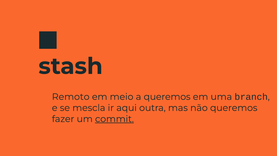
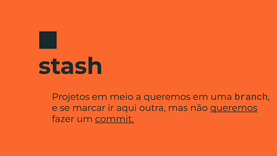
Remoto: Remoto -> Projetos (71, 97)
mescla: mescla -> marcar (89, 108)
queremos underline: none -> present (234, 108)
